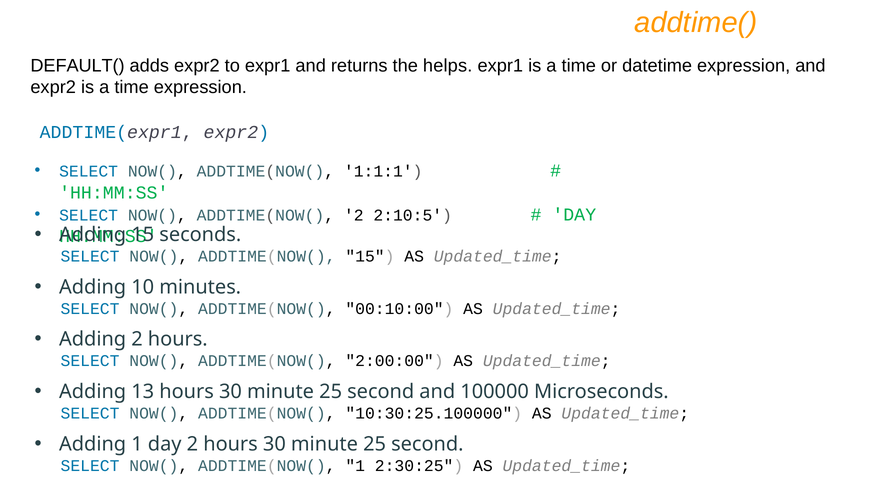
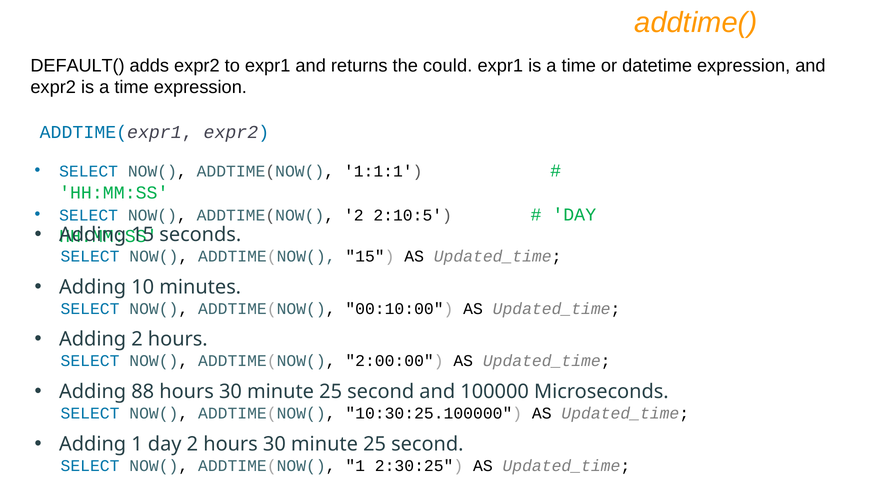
helps: helps -> could (448, 66)
13: 13 -> 88 (143, 392)
